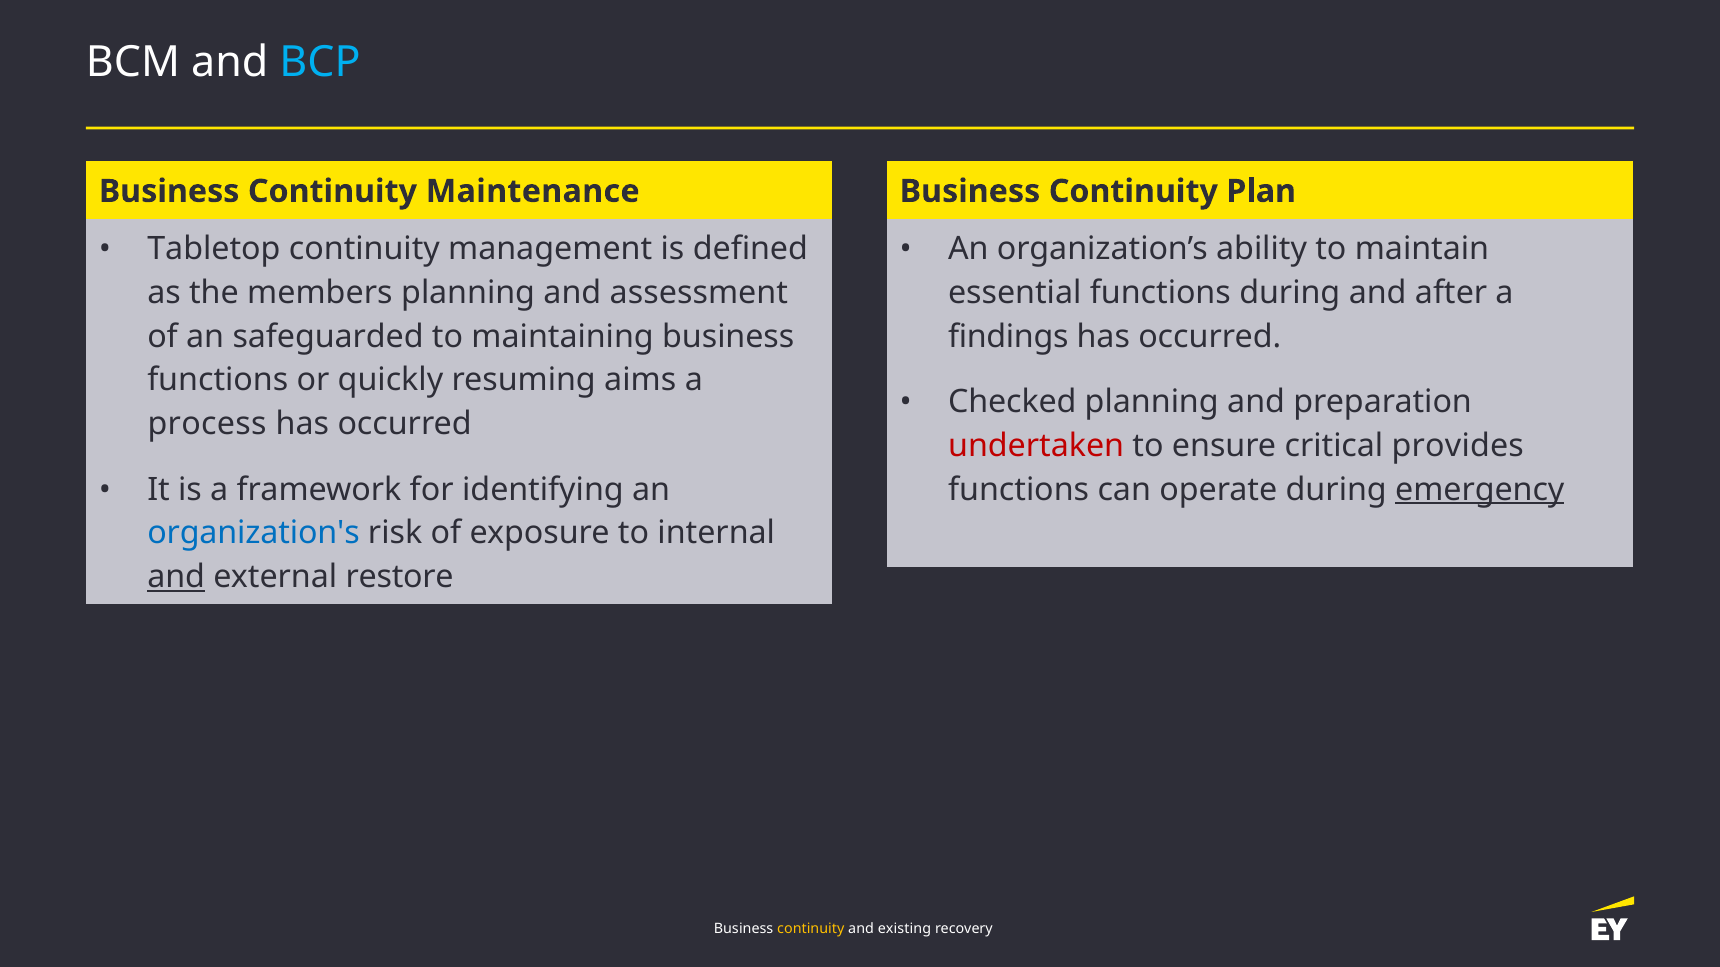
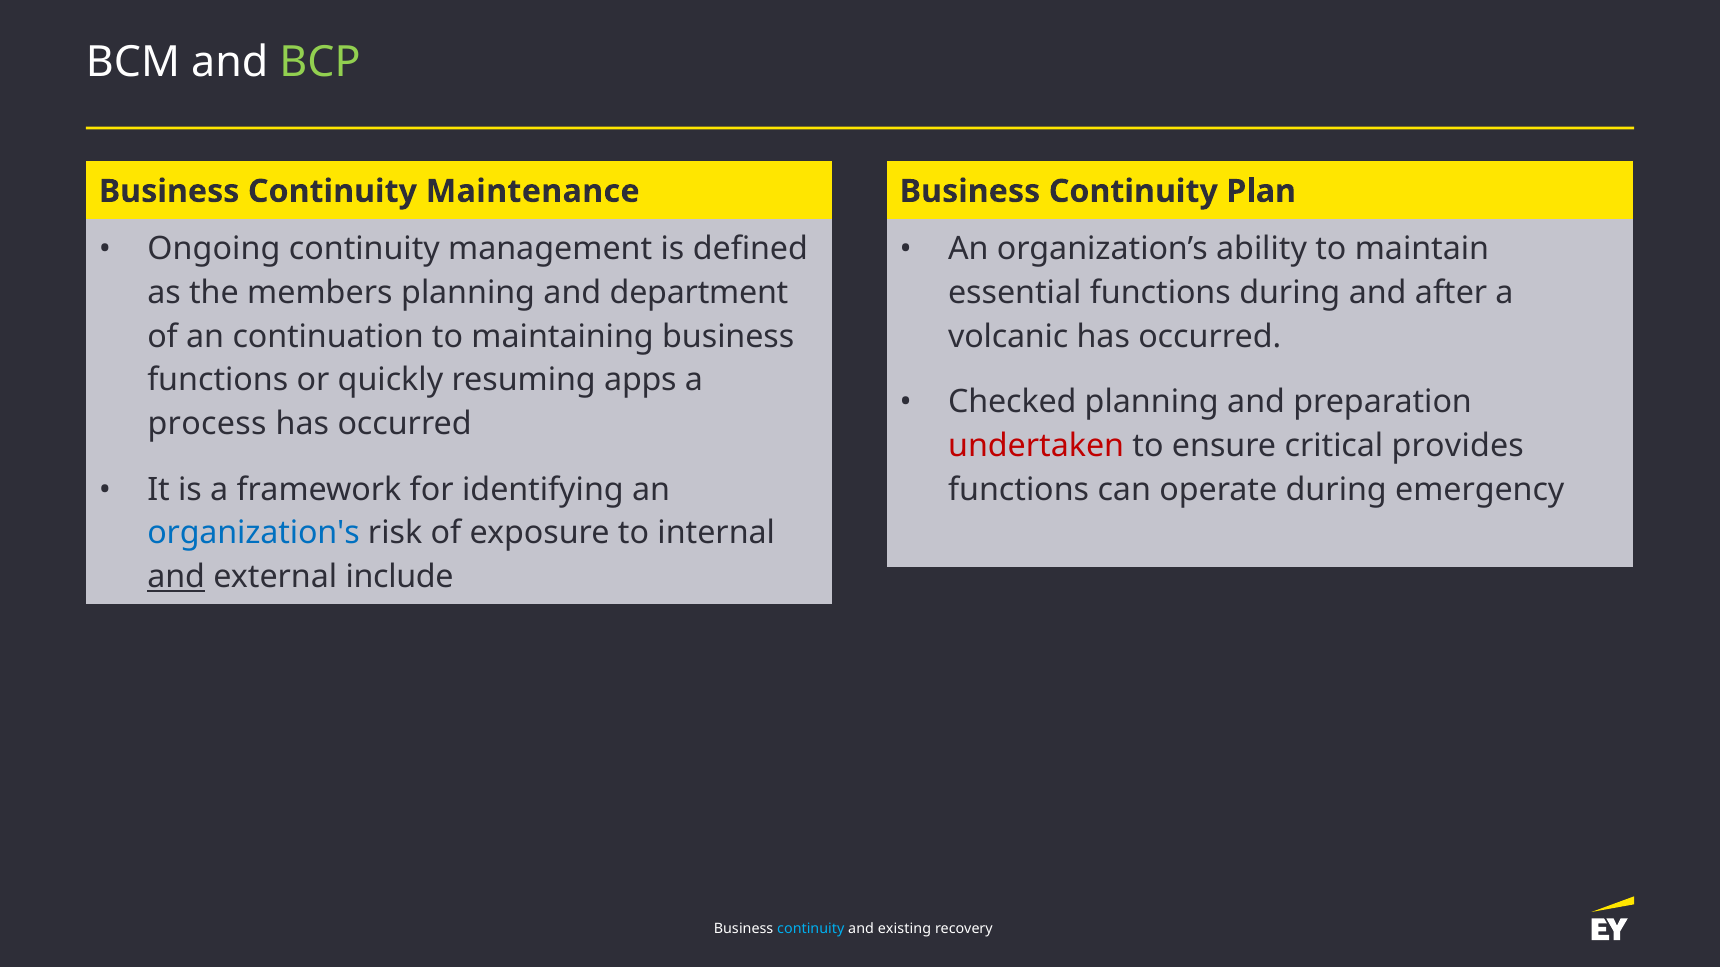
BCP colour: light blue -> light green (320, 62)
Tabletop: Tabletop -> Ongoing (214, 249)
assessment: assessment -> department (699, 293)
safeguarded: safeguarded -> continuation (328, 336)
findings: findings -> volcanic (1008, 336)
aims: aims -> apps (640, 380)
emergency underline: present -> none (1480, 489)
restore: restore -> include (400, 577)
continuity colour: yellow -> light blue (811, 928)
